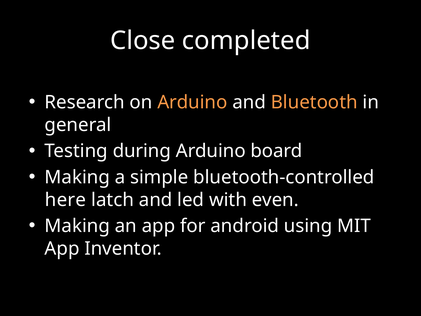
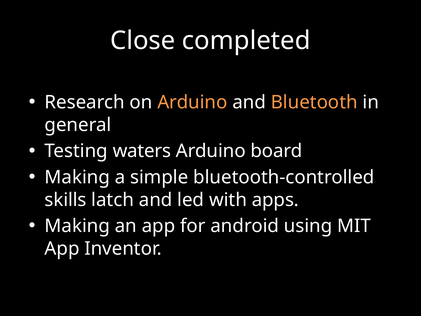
during: during -> waters (142, 151)
here: here -> skills (66, 200)
even: even -> apps (275, 200)
